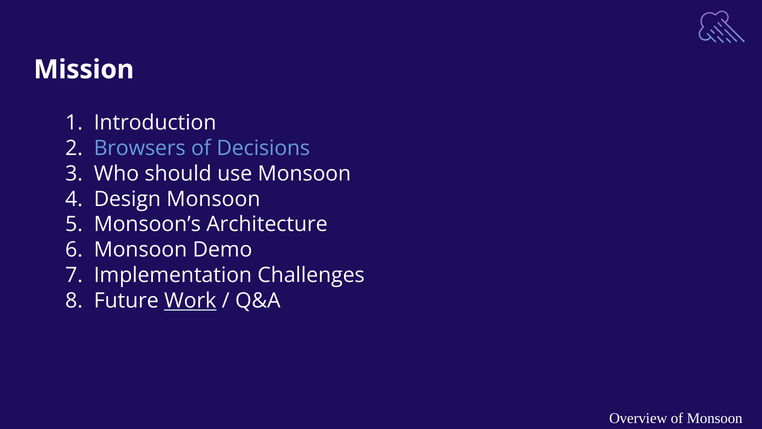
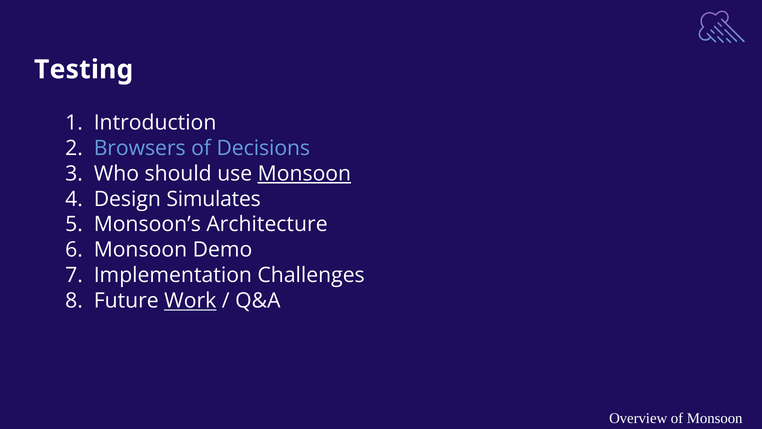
Mission: Mission -> Testing (84, 69)
Monsoon underline: none -> present (304, 173)
Design Monsoon: Monsoon -> Simulates (214, 199)
